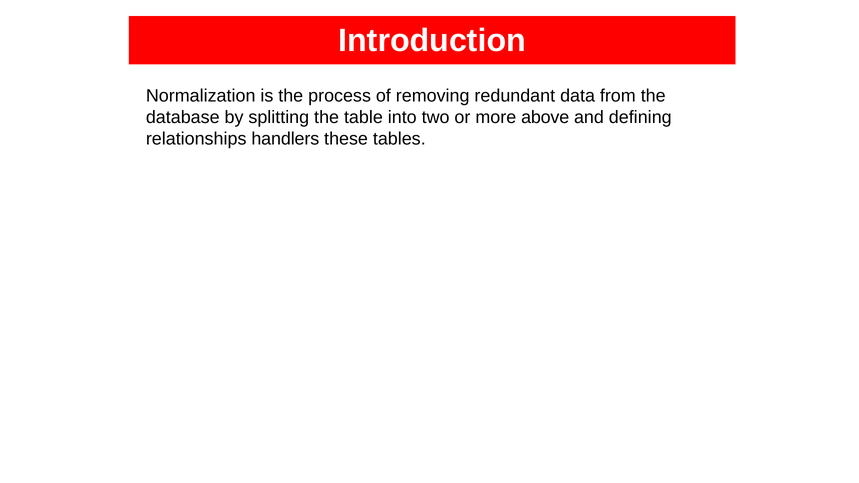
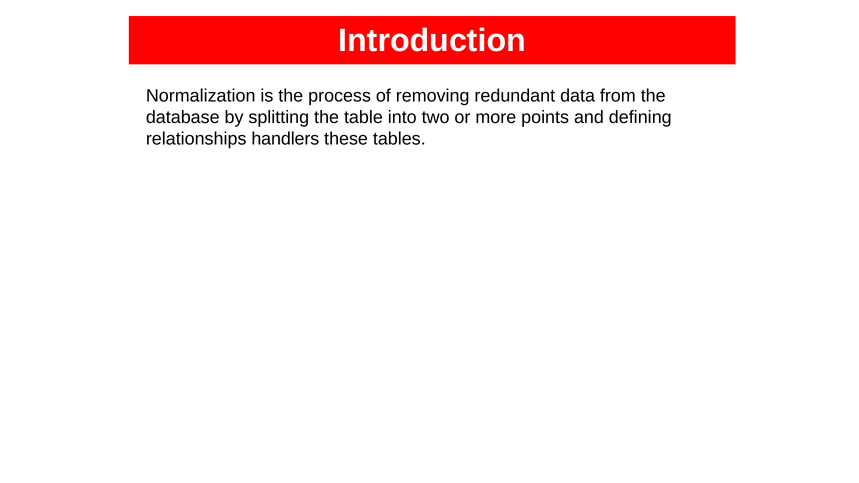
above: above -> points (545, 117)
